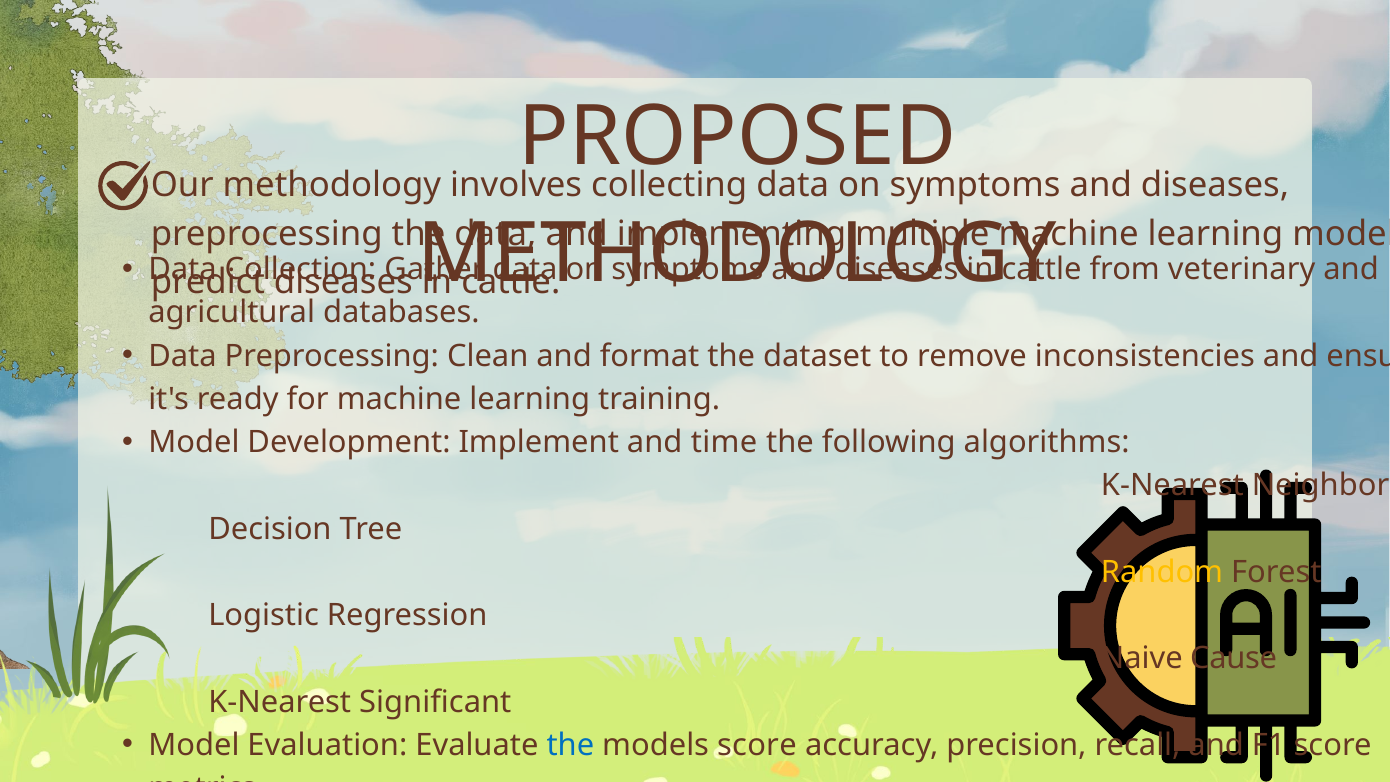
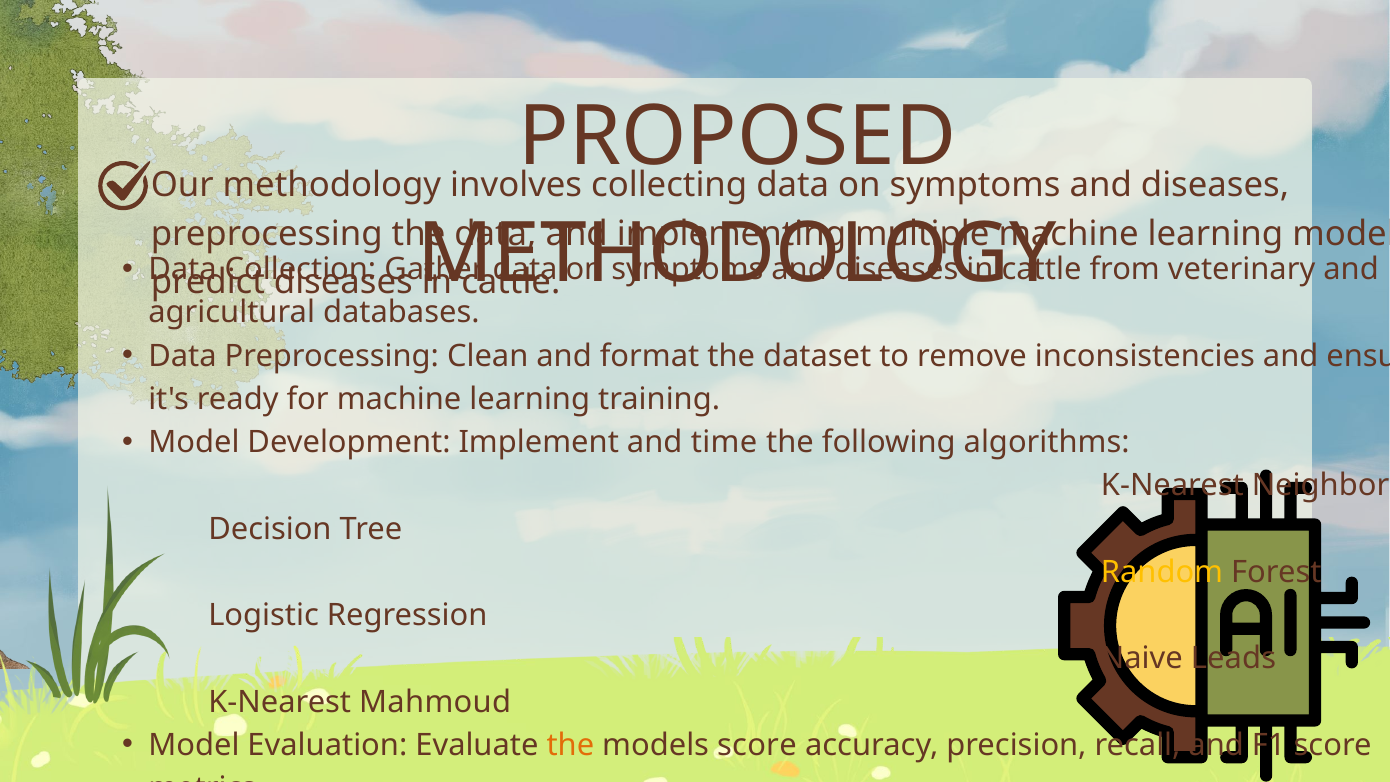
Cause: Cause -> Leads (1233, 659)
Significant: Significant -> Mahmoud (435, 702)
the colour: blue -> orange (570, 745)
